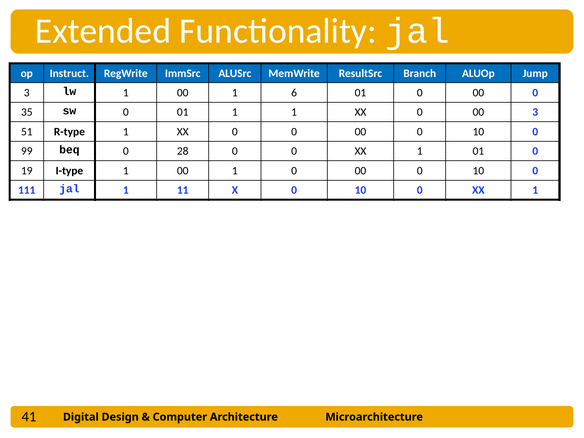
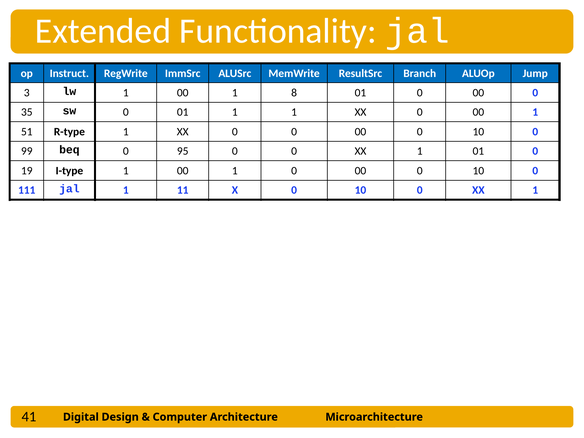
6: 6 -> 8 (294, 93)
0 00 3: 3 -> 1 (535, 112)
28: 28 -> 95 (183, 151)
